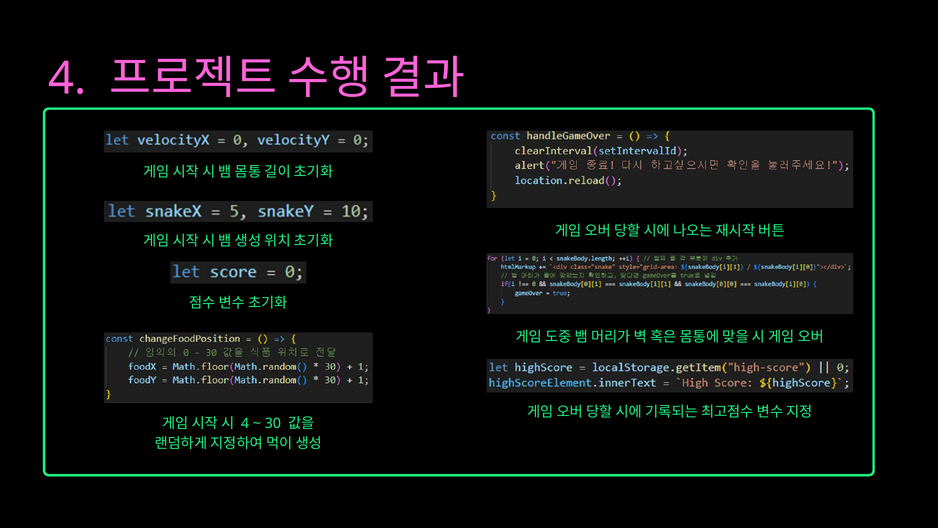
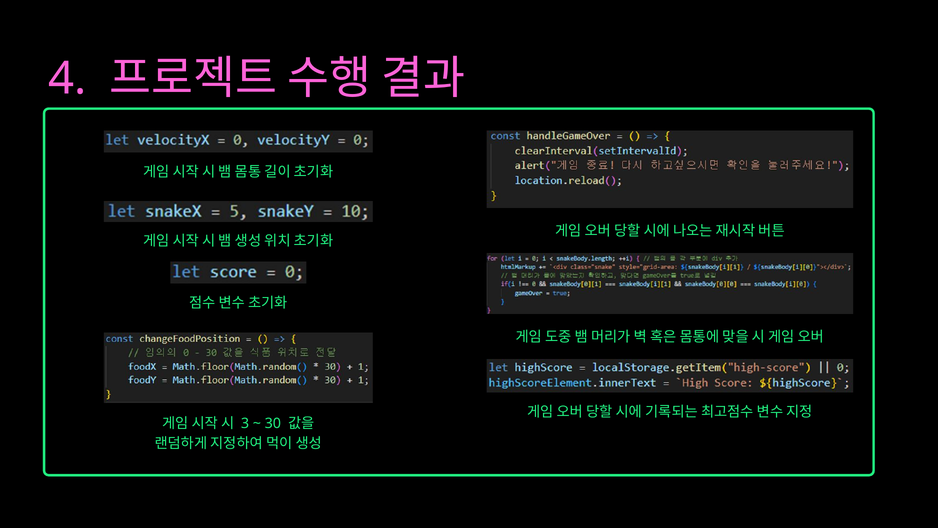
4: 4 -> 3 (245, 423)
